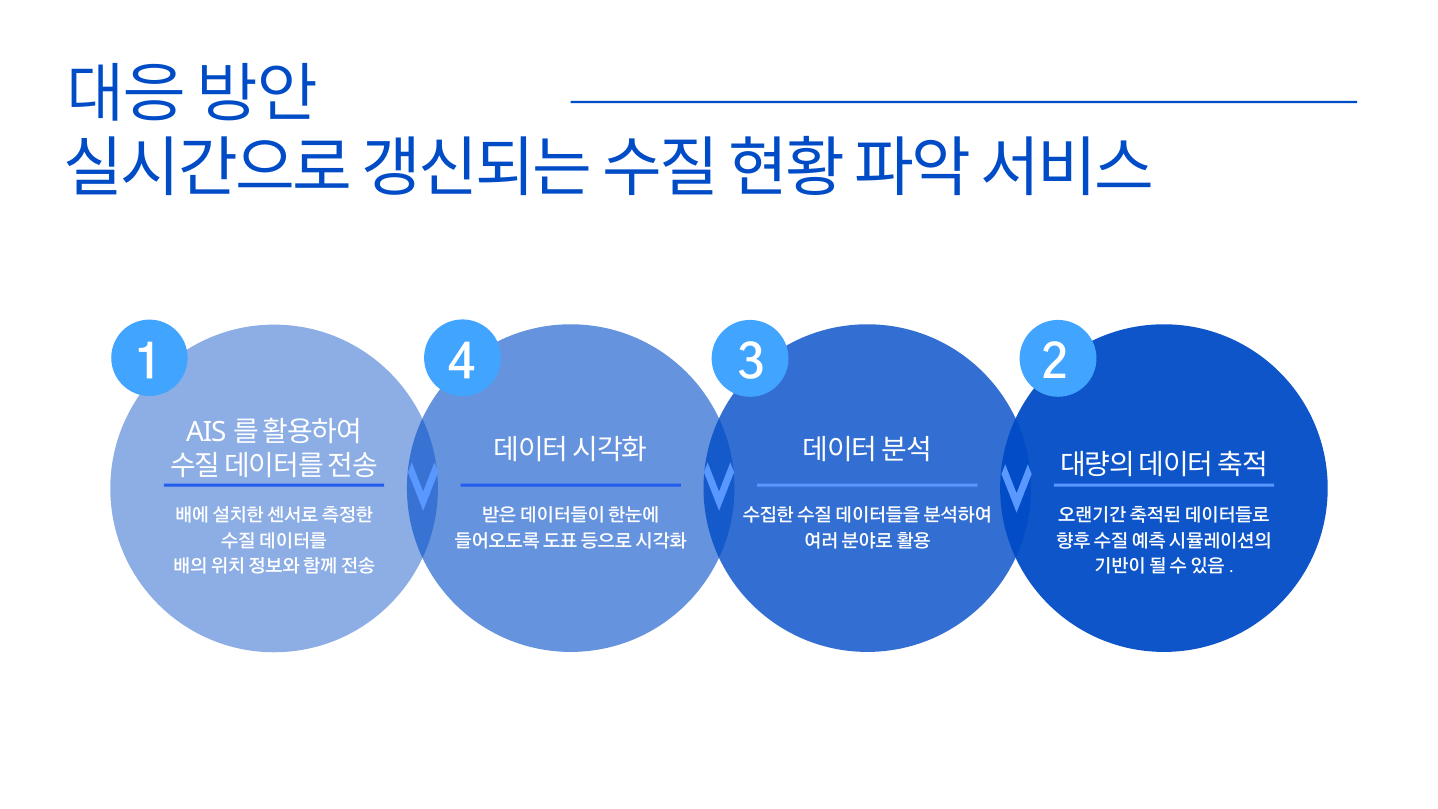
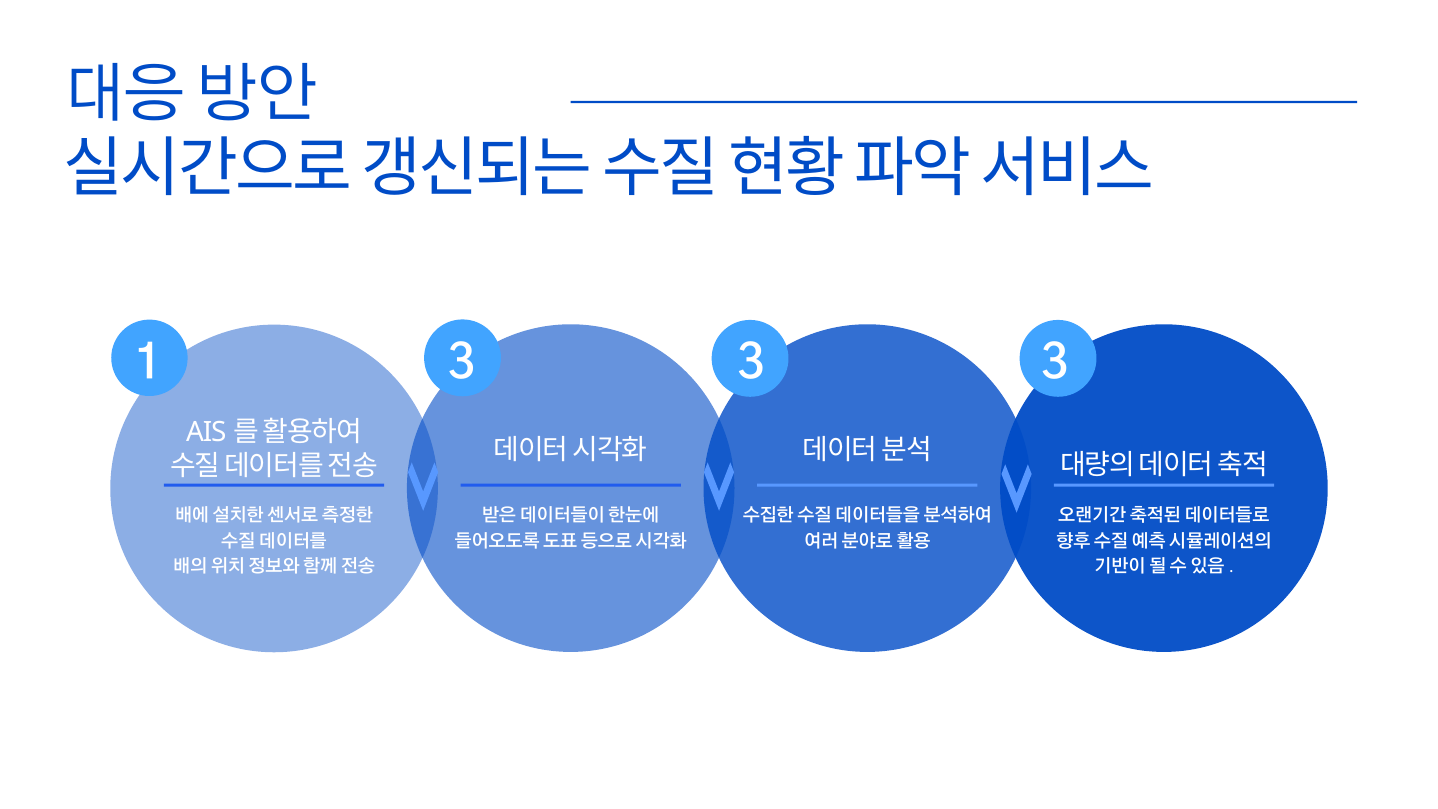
1 4: 4 -> 3 (461, 363)
2: 2 -> 3 (1055, 363)
